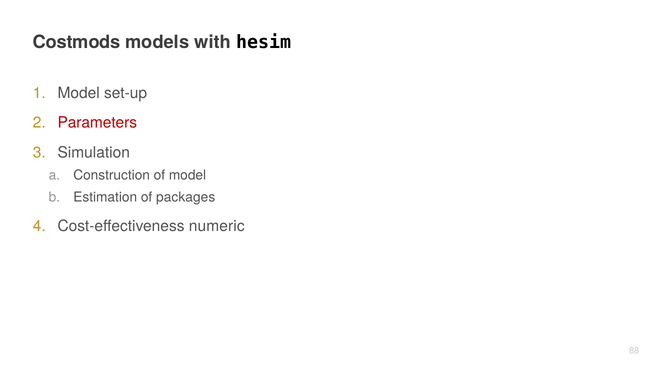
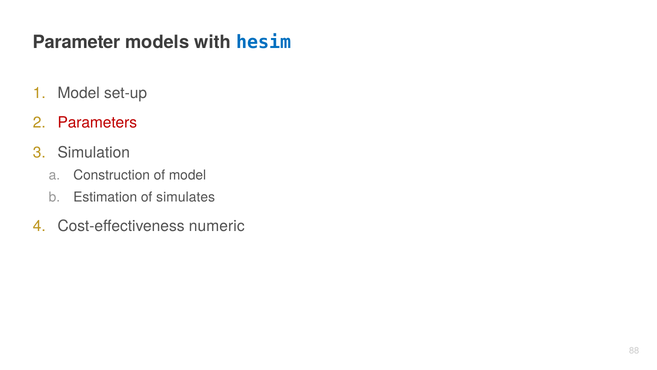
Costmods: Costmods -> Parameter (77, 42)
hesim colour: black -> blue (264, 42)
packages: packages -> simulates (186, 197)
